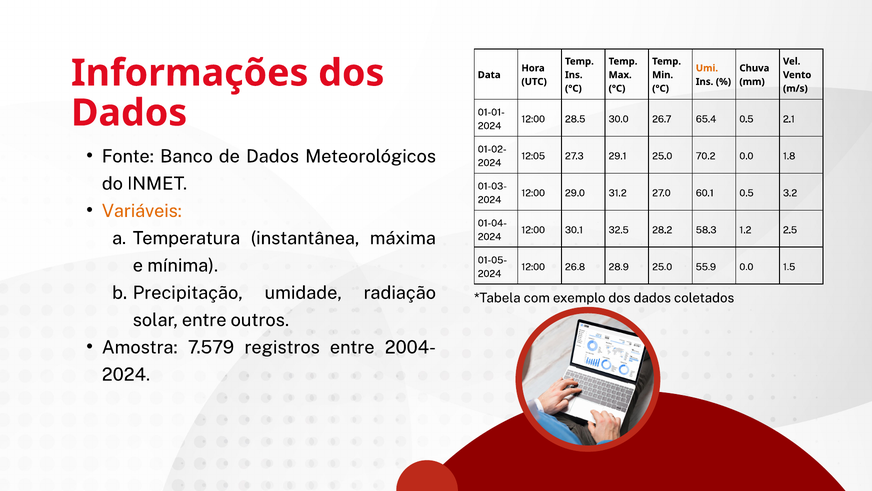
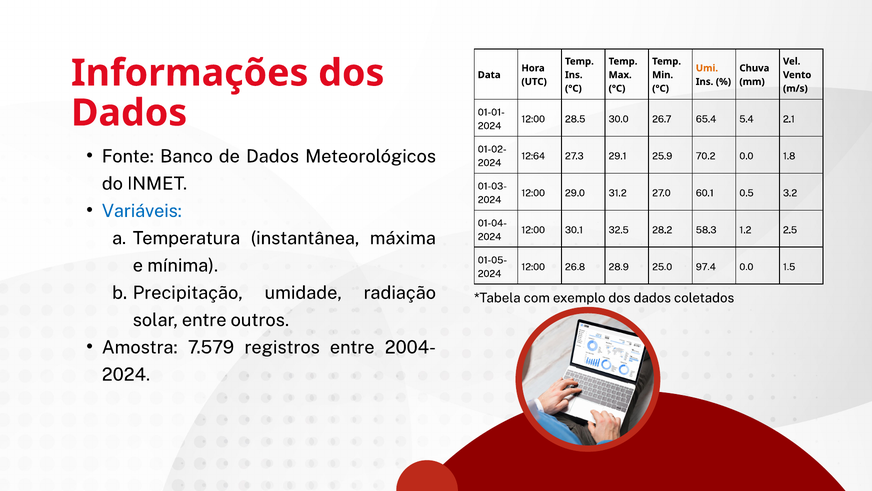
65.4 0.5: 0.5 -> 5.4 (746, 119)
12:05: 12:05 -> 12:64 (533, 156)
29.1 25.0: 25.0 -> 25.9 (662, 156)
Variáveis colour: orange -> blue (142, 211)
55.9: 55.9 -> 97.4 (706, 267)
